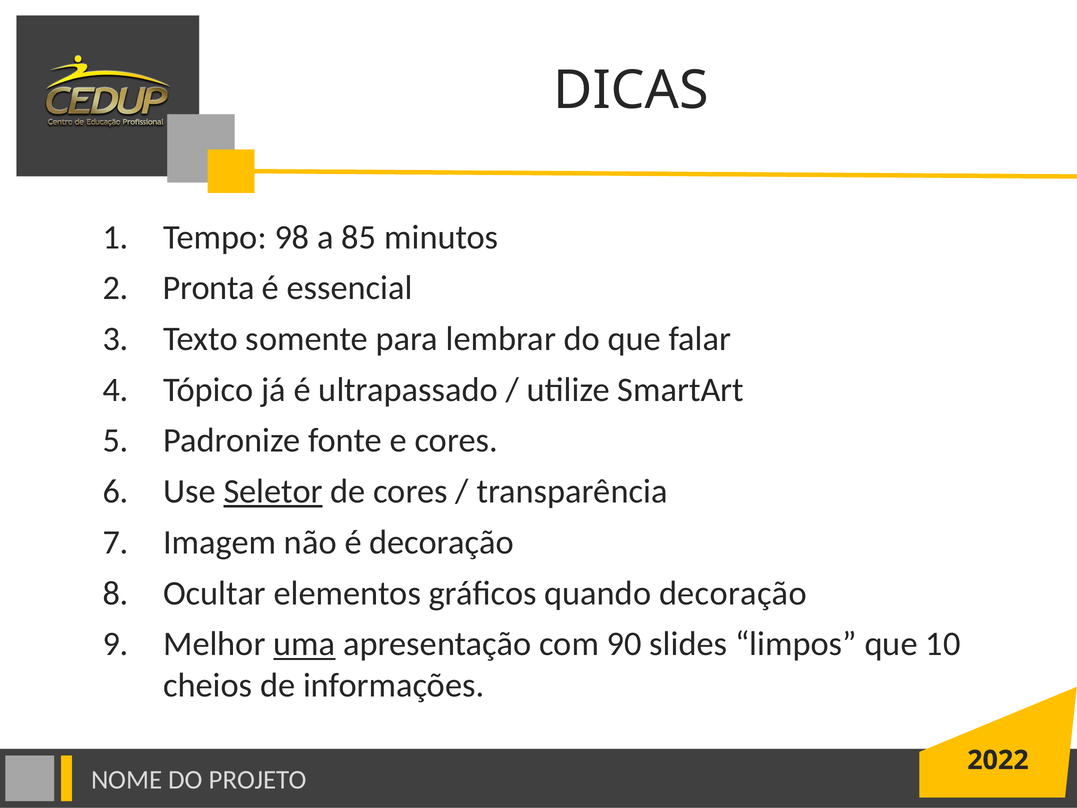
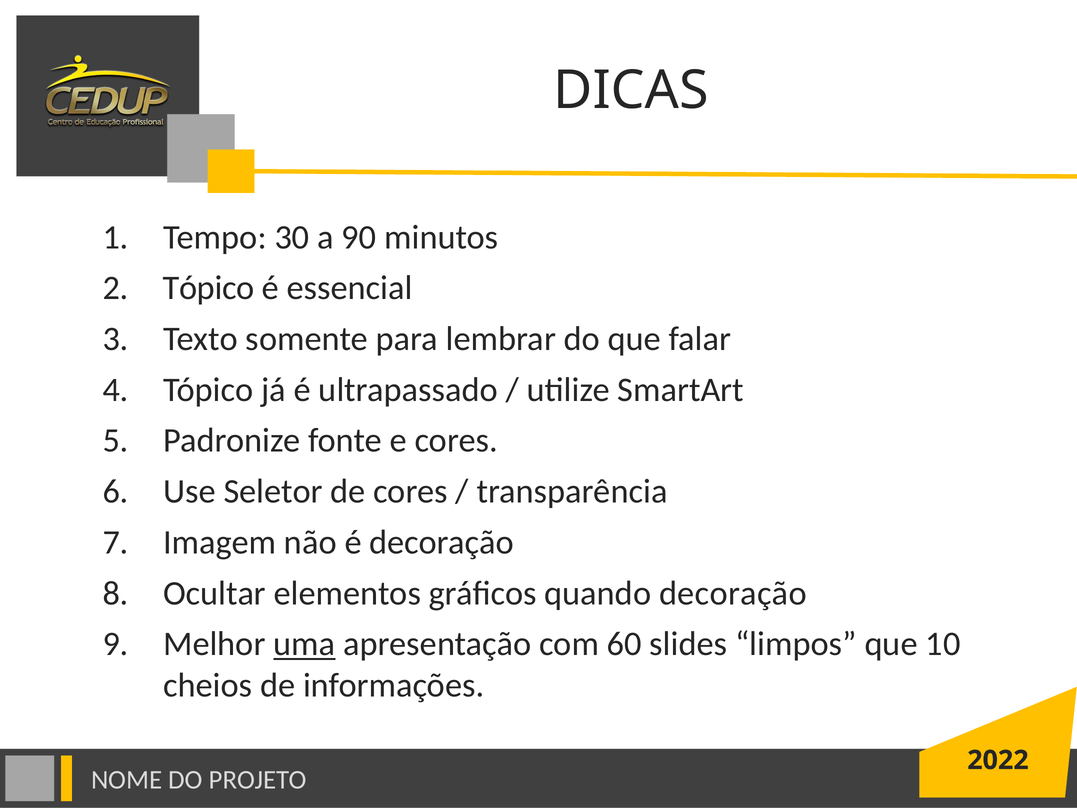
98: 98 -> 30 (292, 237)
85: 85 -> 90 (359, 237)
Pronta: Pronta -> Tópico (209, 288)
Seletor underline: present -> none (273, 491)
90: 90 -> 60 (624, 644)
